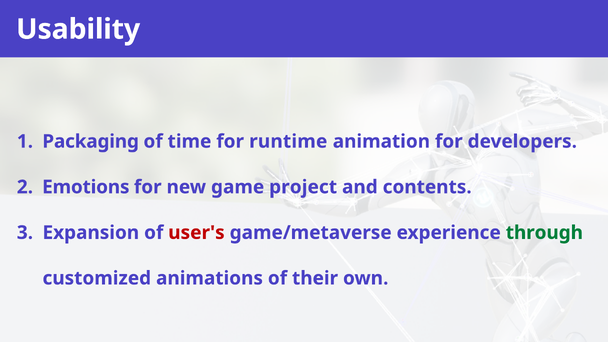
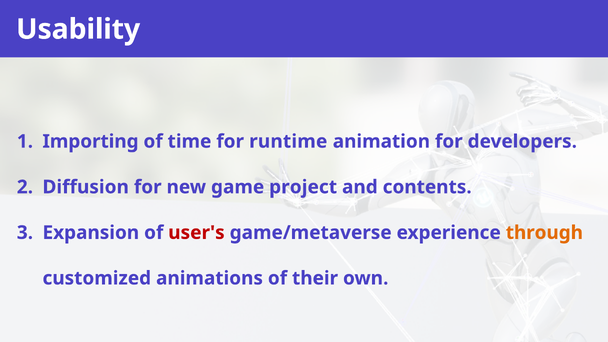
Packaging: Packaging -> Importing (91, 141)
Emotions: Emotions -> Diffusion (86, 187)
through colour: green -> orange (544, 233)
